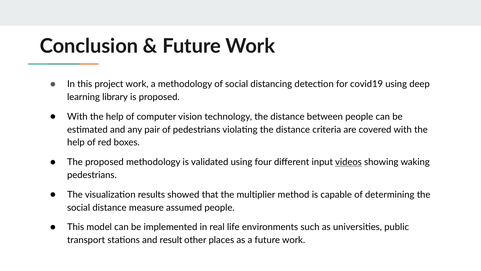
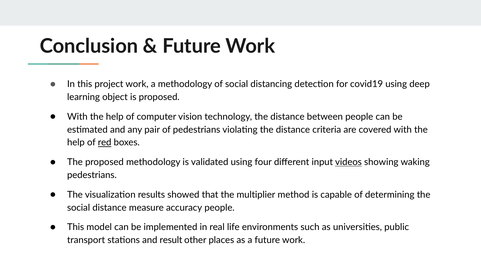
library: library -> object (115, 97)
red underline: none -> present (105, 142)
assumed: assumed -> accuracy (184, 207)
